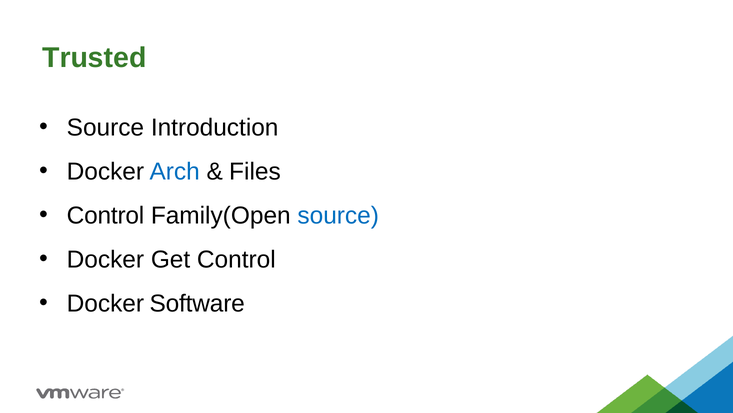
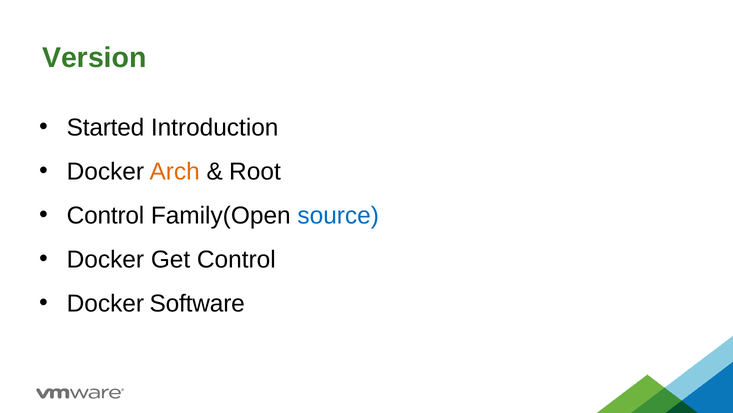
Trusted: Trusted -> Version (94, 58)
Source: Source -> Started (106, 127)
Arch colour: blue -> orange (175, 171)
Files: Files -> Root (255, 171)
